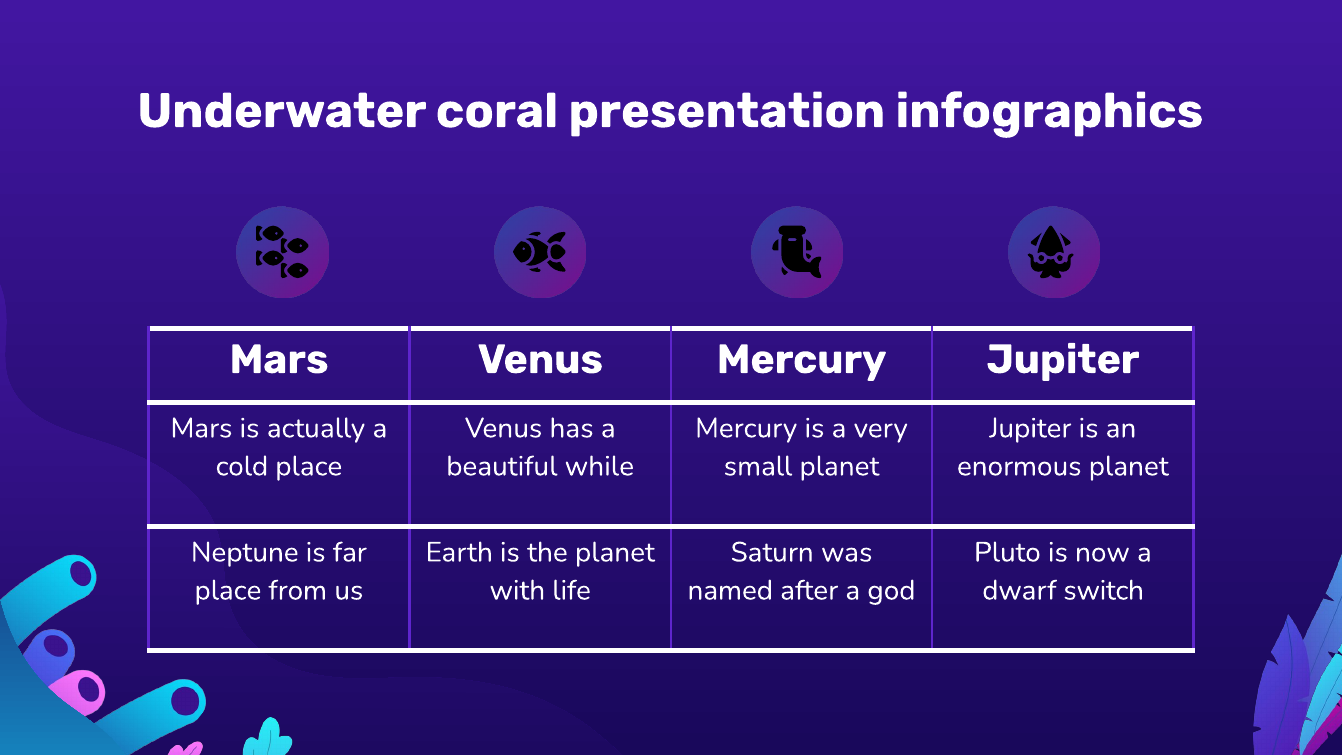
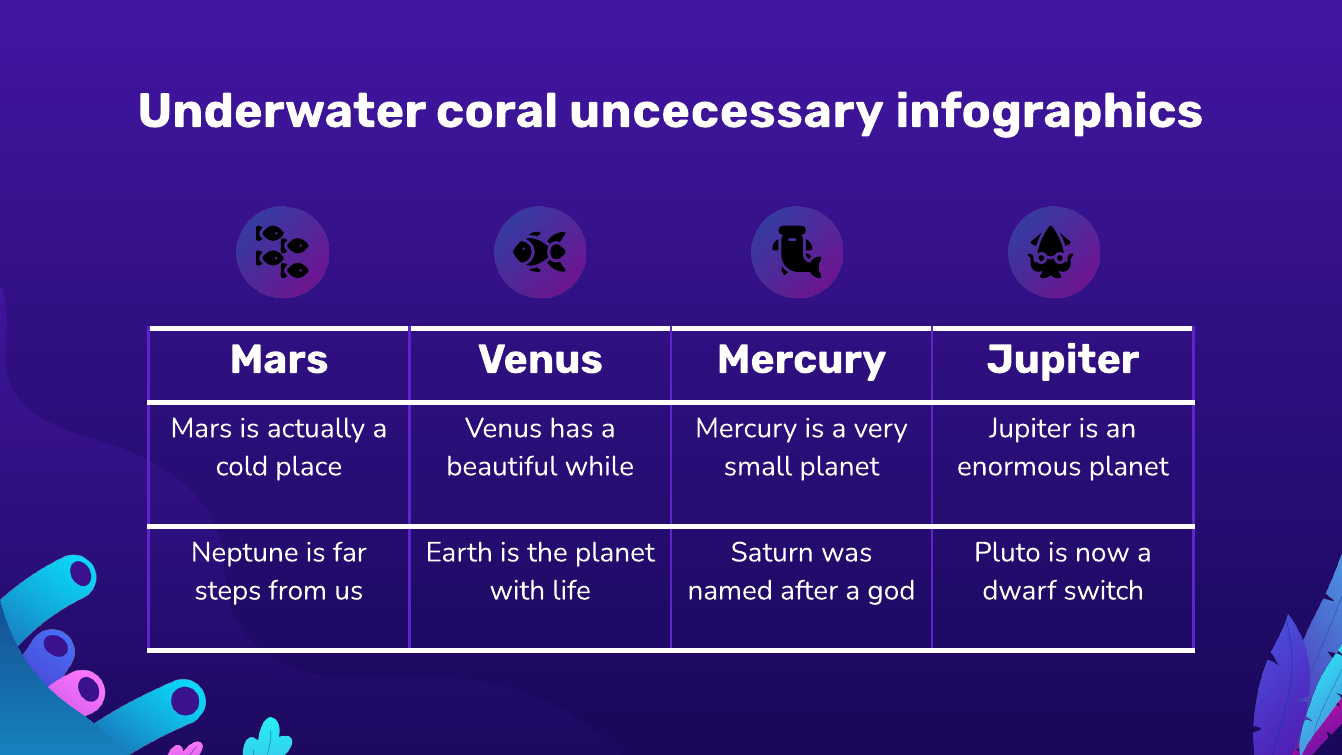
presentation: presentation -> uncecessary (727, 111)
place: place -> steps (228, 590)
